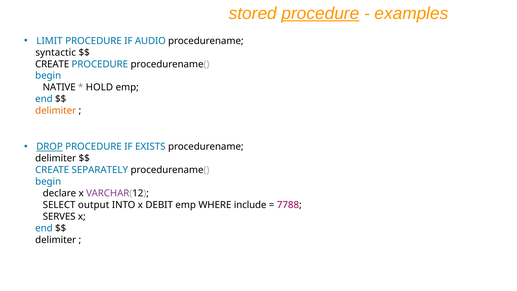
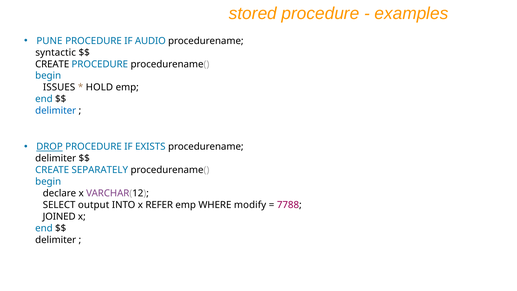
procedure underline: present -> none (320, 13)
LIMIT: LIMIT -> PUNE (49, 41)
NATIVE: NATIVE -> ISSUES (59, 87)
delimiter colour: orange -> blue (56, 111)
DEBIT: DEBIT -> REFER (159, 205)
include: include -> modify (250, 205)
SERVES: SERVES -> JOINED (59, 216)
